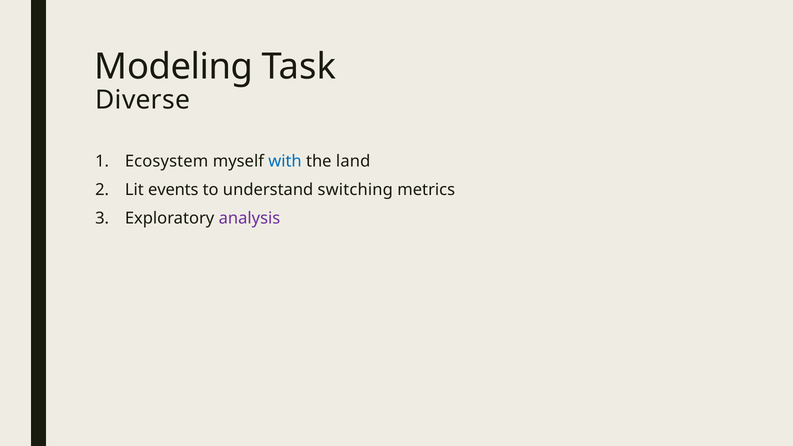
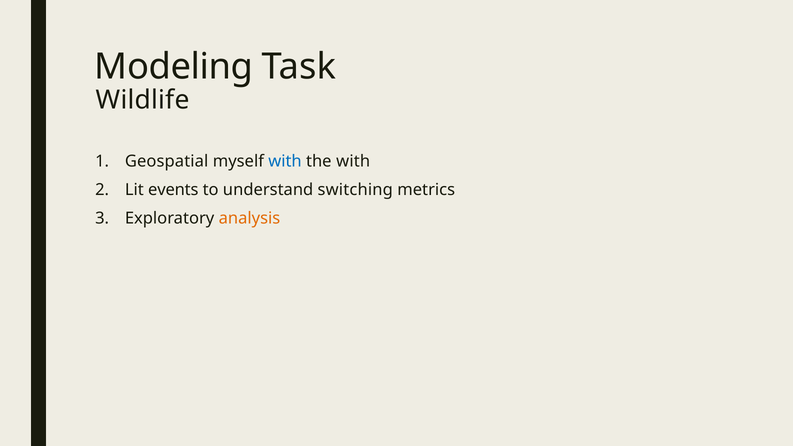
Diverse: Diverse -> Wildlife (143, 100)
Ecosystem: Ecosystem -> Geospatial (167, 161)
the land: land -> with (353, 161)
analysis colour: purple -> orange (249, 218)
